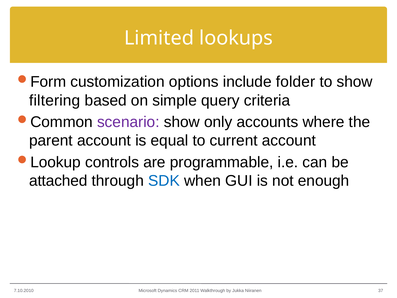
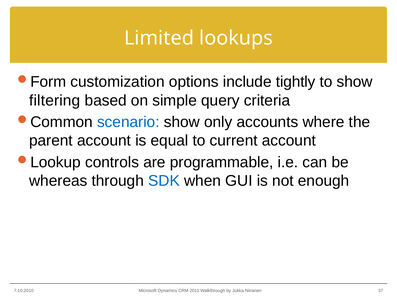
folder: folder -> tightly (296, 82)
scenario colour: purple -> blue (128, 122)
attached: attached -> whereas (58, 181)
